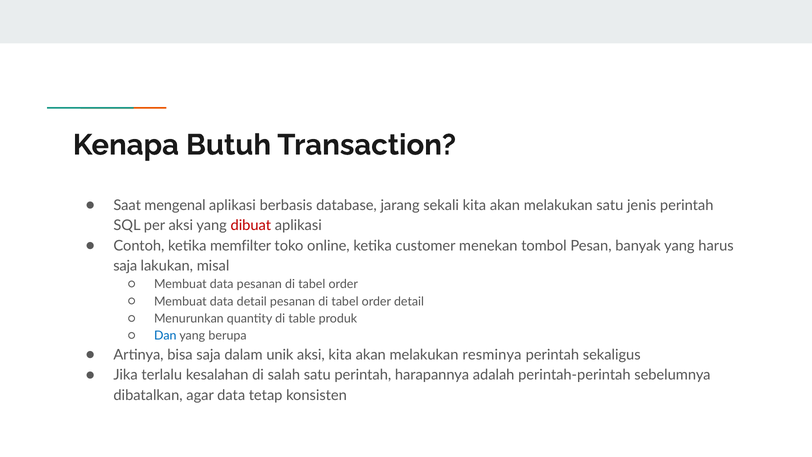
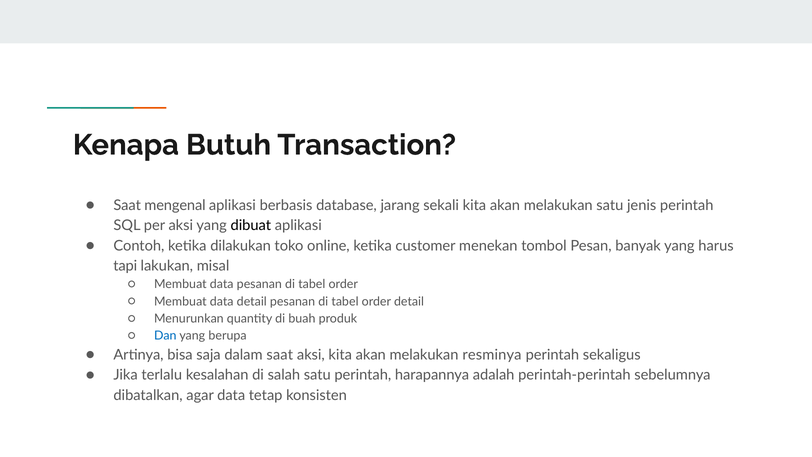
dibuat colour: red -> black (251, 225)
memfilter: memfilter -> dilakukan (241, 246)
saja: saja -> tapi (125, 266)
table: table -> buah (302, 318)
dalam unik: unik -> saat (280, 355)
